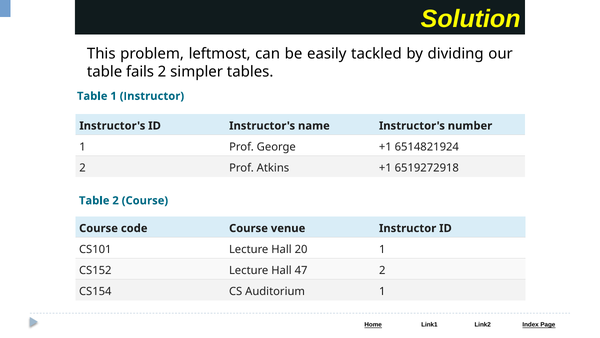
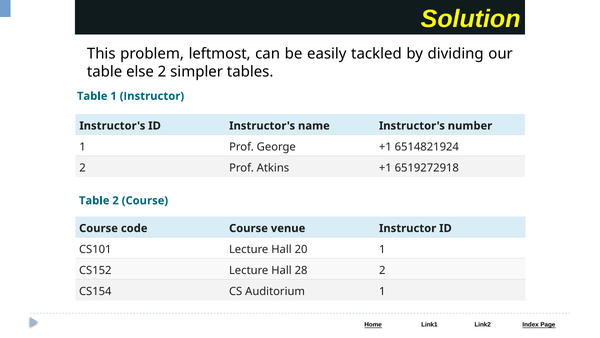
fails: fails -> else (140, 71)
47: 47 -> 28 (301, 270)
